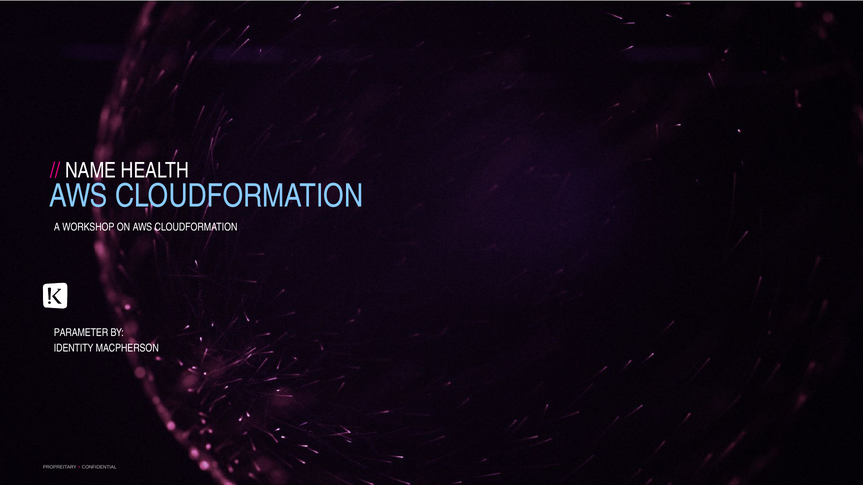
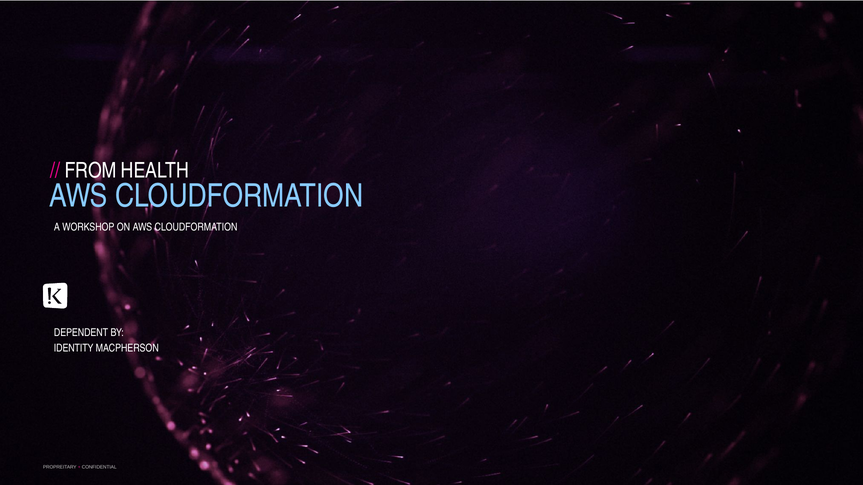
NAME: NAME -> FROM (91, 171)
PARAMETER: PARAMETER -> DEPENDENT (81, 333)
